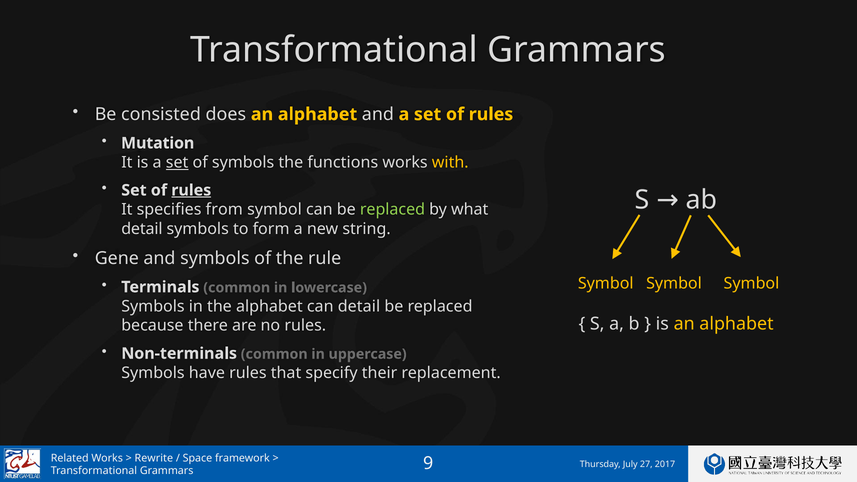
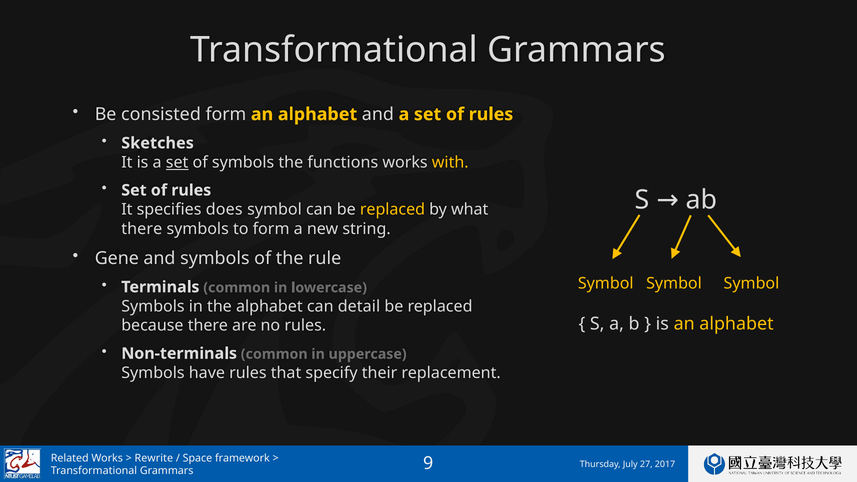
consisted does: does -> form (226, 114)
Mutation: Mutation -> Sketches (158, 143)
rules underline: present -> none (191, 190)
from: from -> does (224, 210)
replaced colour: light green -> yellow (392, 210)
detail: detail -> there (142, 229)
